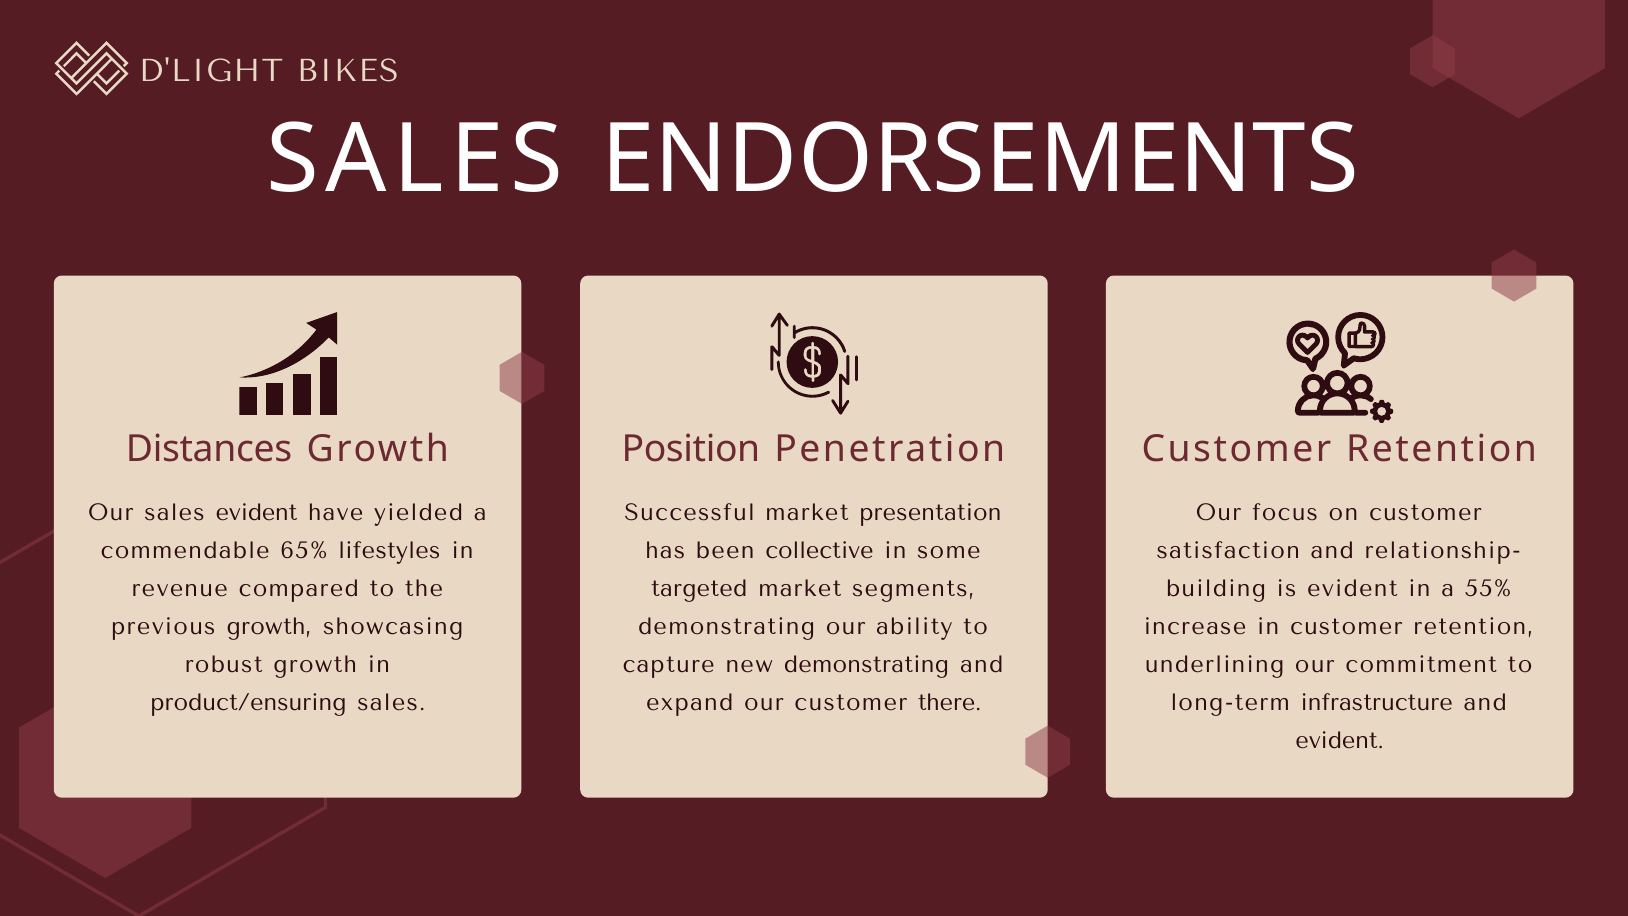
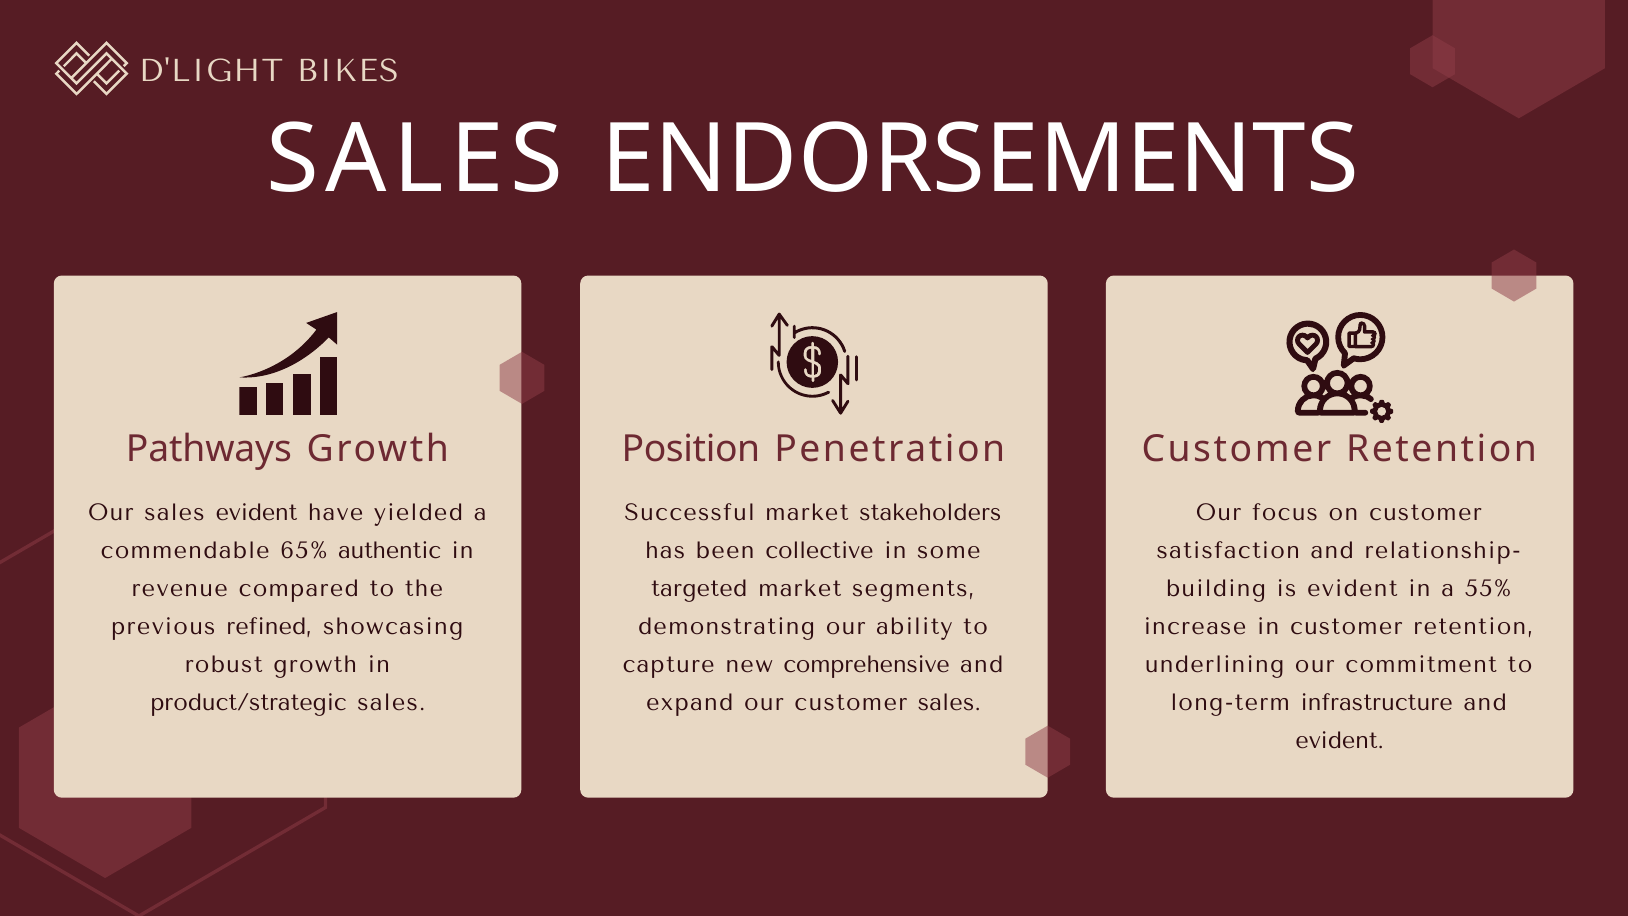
Distances: Distances -> Pathways (209, 449)
presentation: presentation -> stakeholders (930, 513)
lifestyles: lifestyles -> authentic (390, 550)
previous growth: growth -> refined (269, 626)
new demonstrating: demonstrating -> comprehensive (867, 664)
product/ensuring: product/ensuring -> product/strategic (249, 702)
customer there: there -> sales (949, 702)
